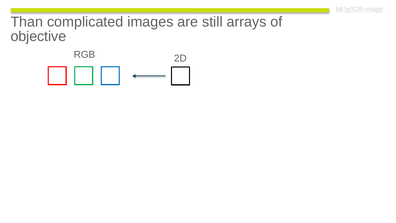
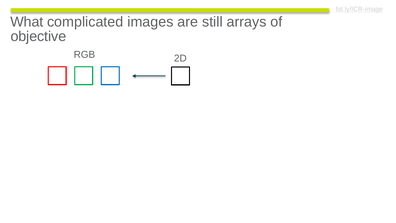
Than: Than -> What (27, 22)
